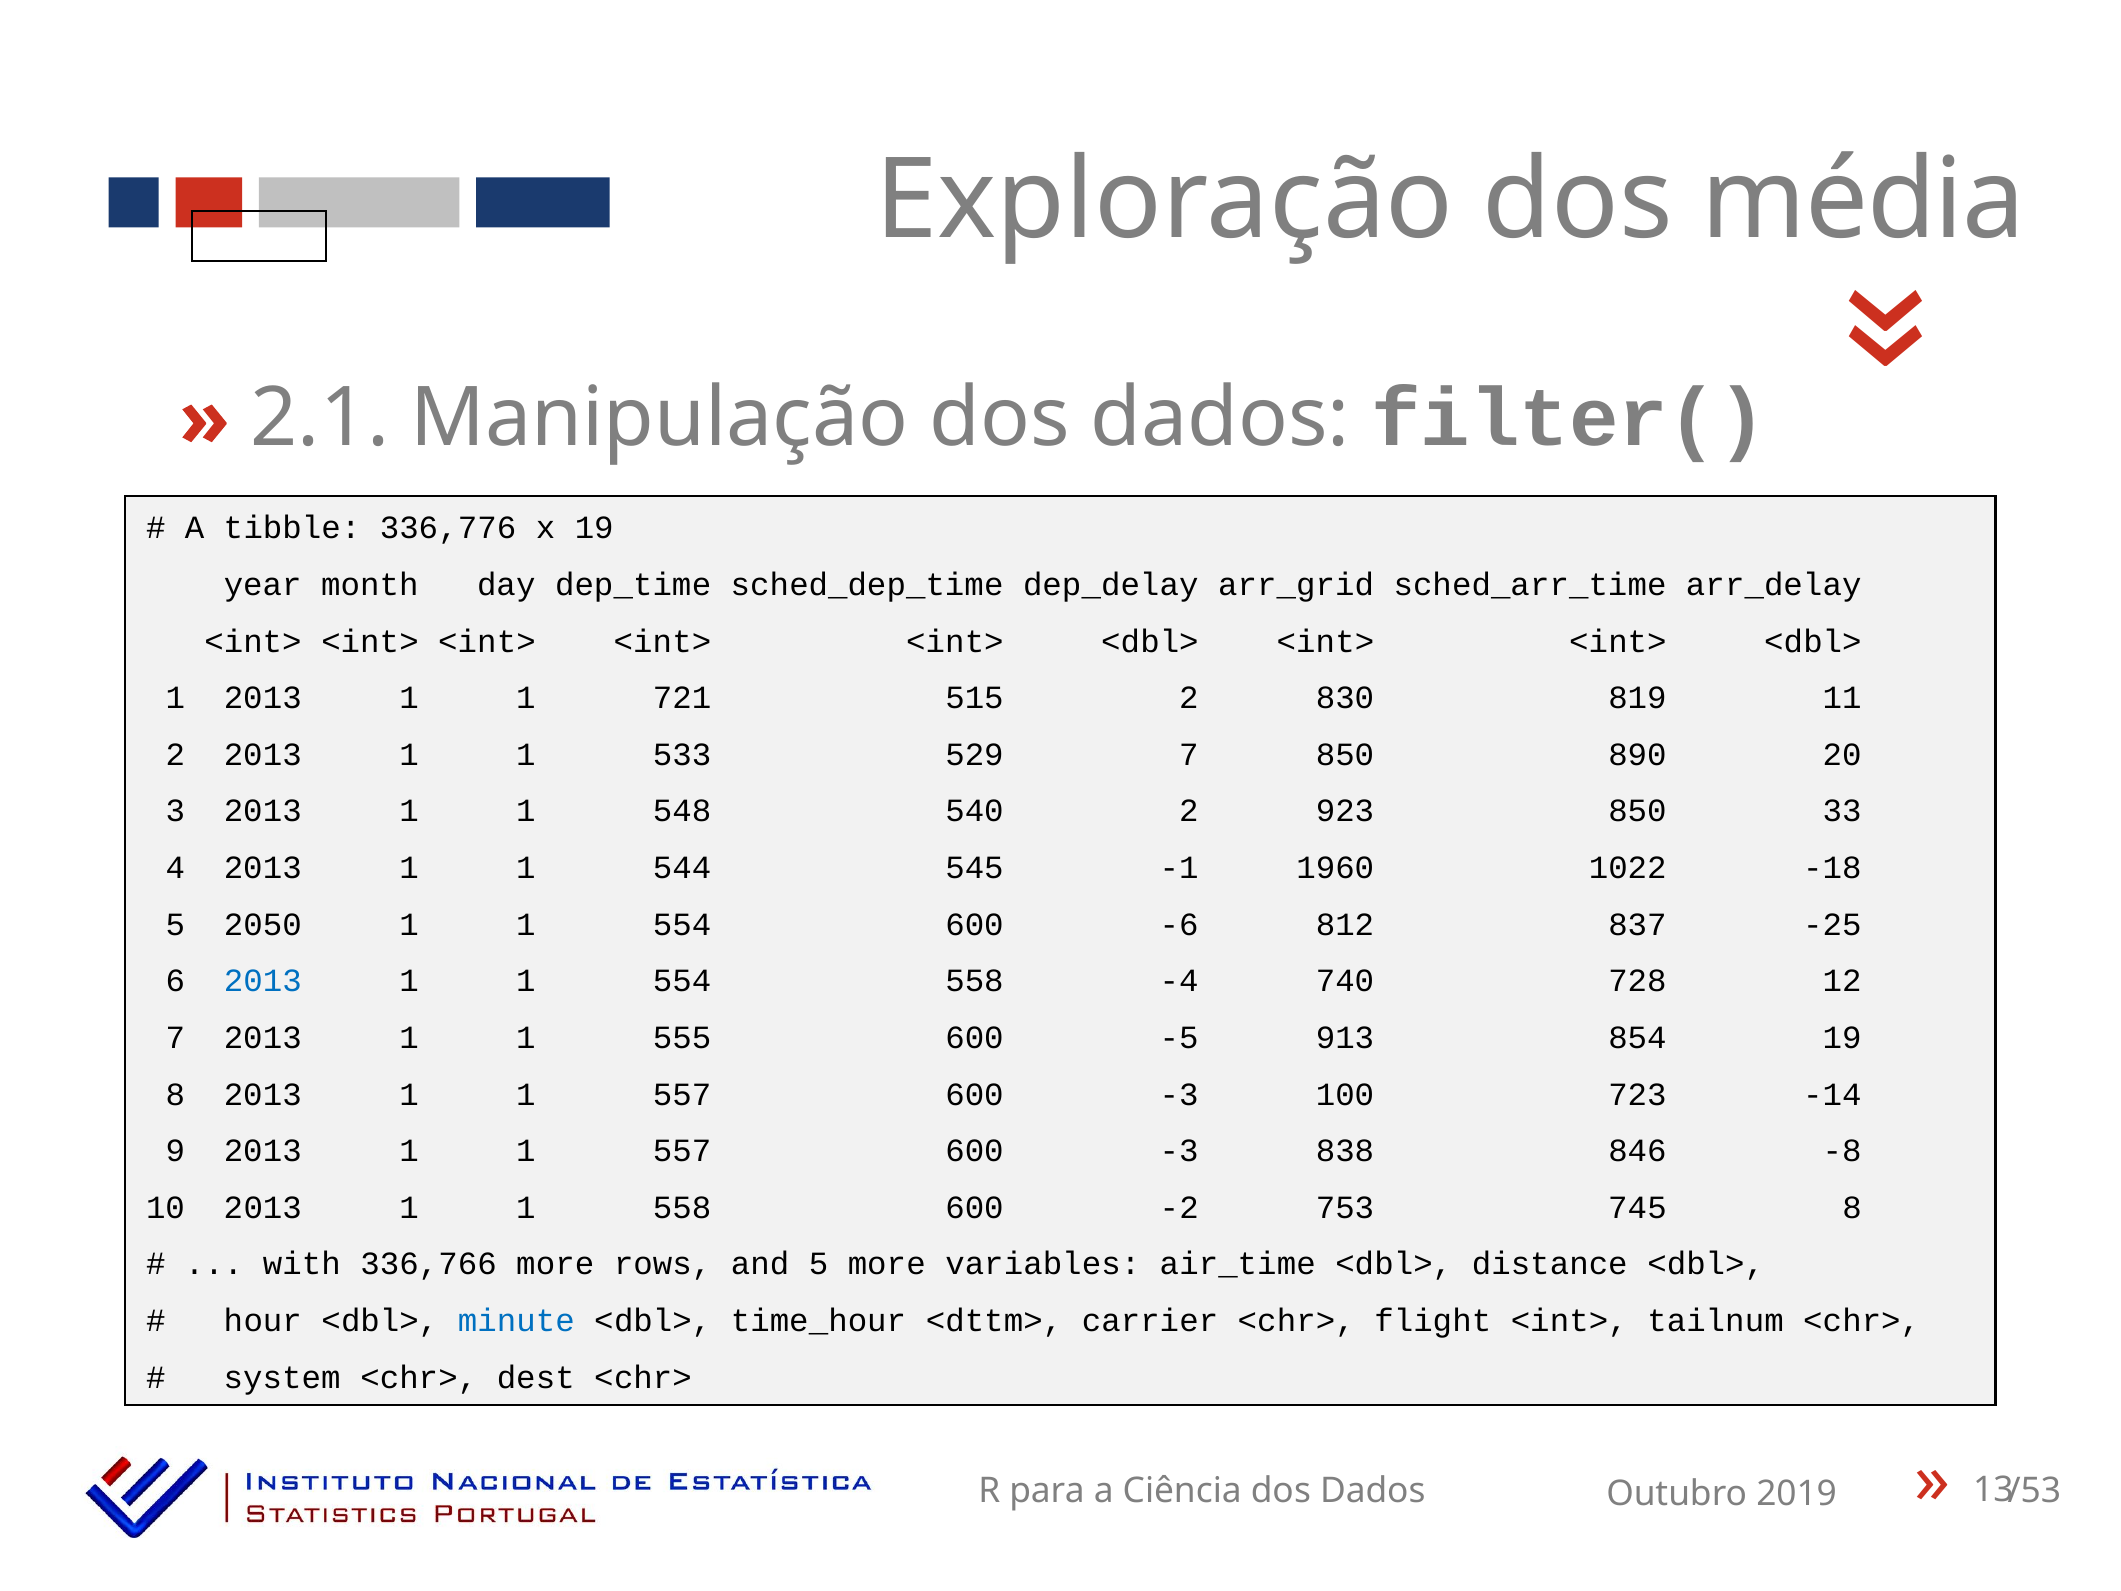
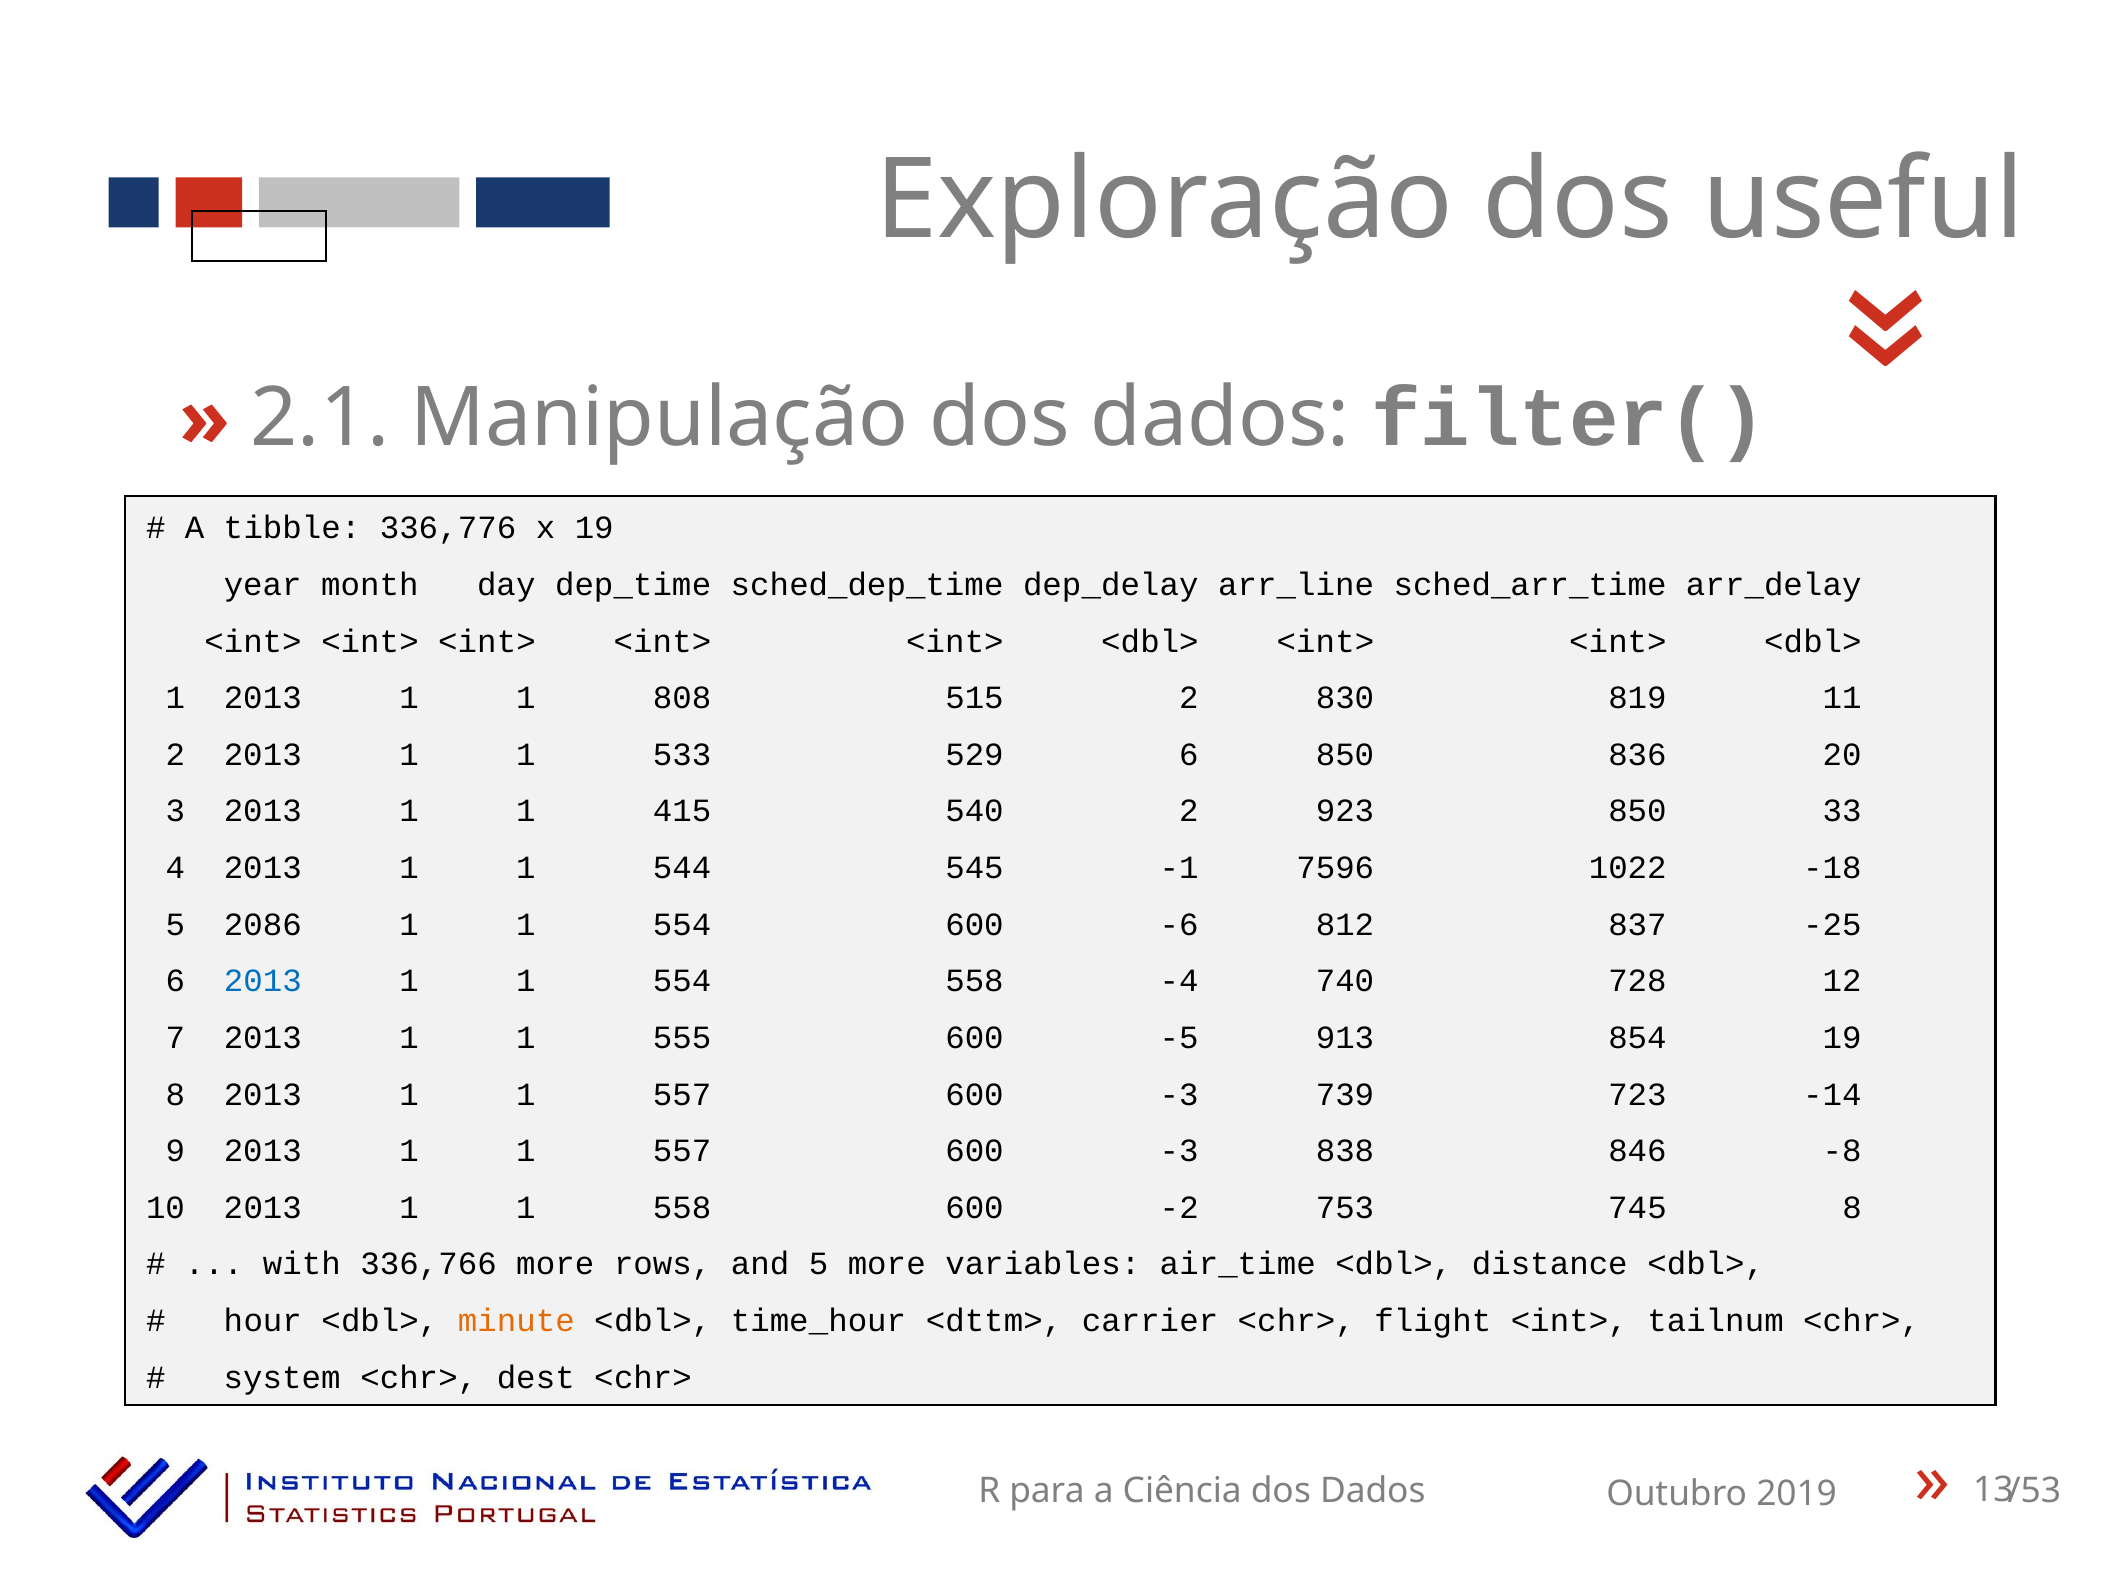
média: média -> useful (1863, 201)
arr_grid: arr_grid -> arr_line (1296, 585)
721: 721 -> 808 (682, 698)
529 7: 7 -> 6 (1189, 755)
890: 890 -> 836 (1637, 755)
548: 548 -> 415 (682, 811)
1960: 1960 -> 7596 (1335, 868)
2050: 2050 -> 2086 (263, 924)
100: 100 -> 739 (1345, 1094)
minute colour: blue -> orange (516, 1321)
